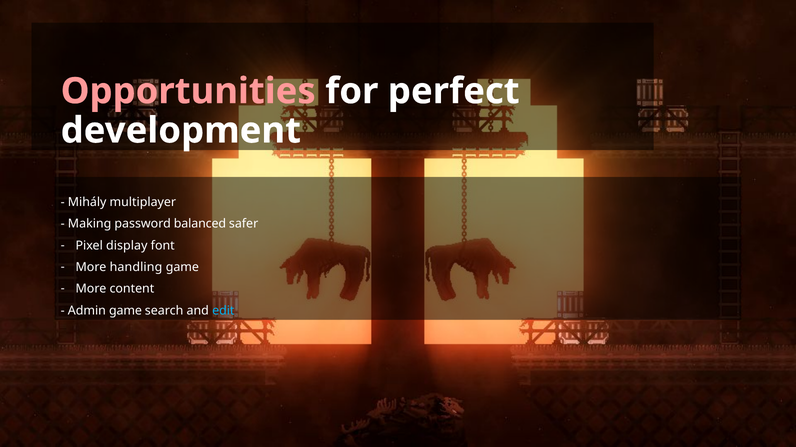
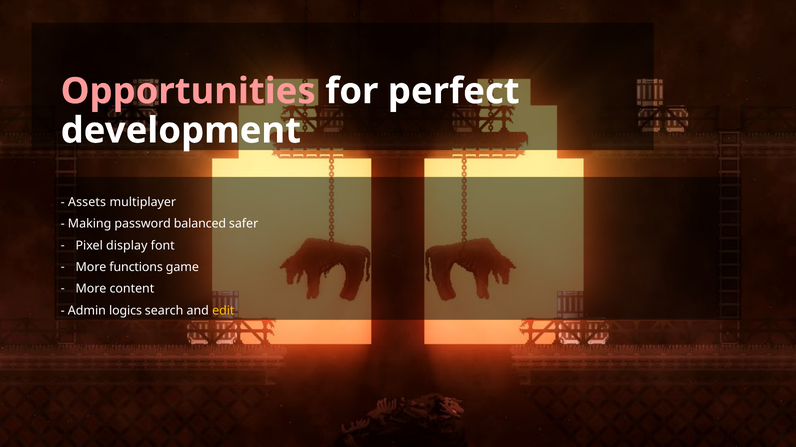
Mihály: Mihály -> Assets (87, 202)
handling: handling -> functions (136, 268)
Admin game: game -> logics (126, 311)
edit colour: light blue -> yellow (223, 311)
